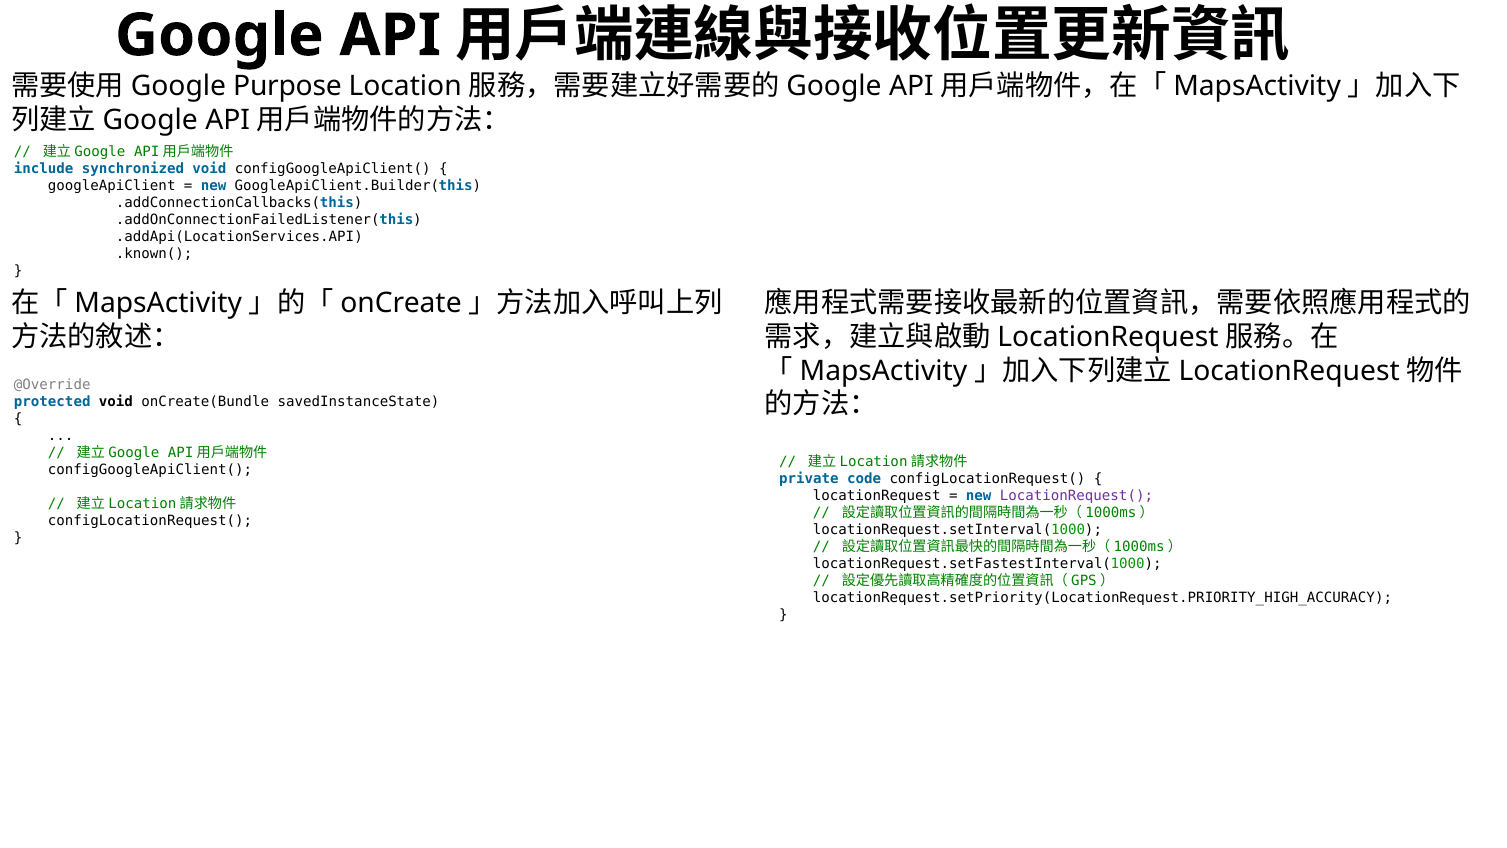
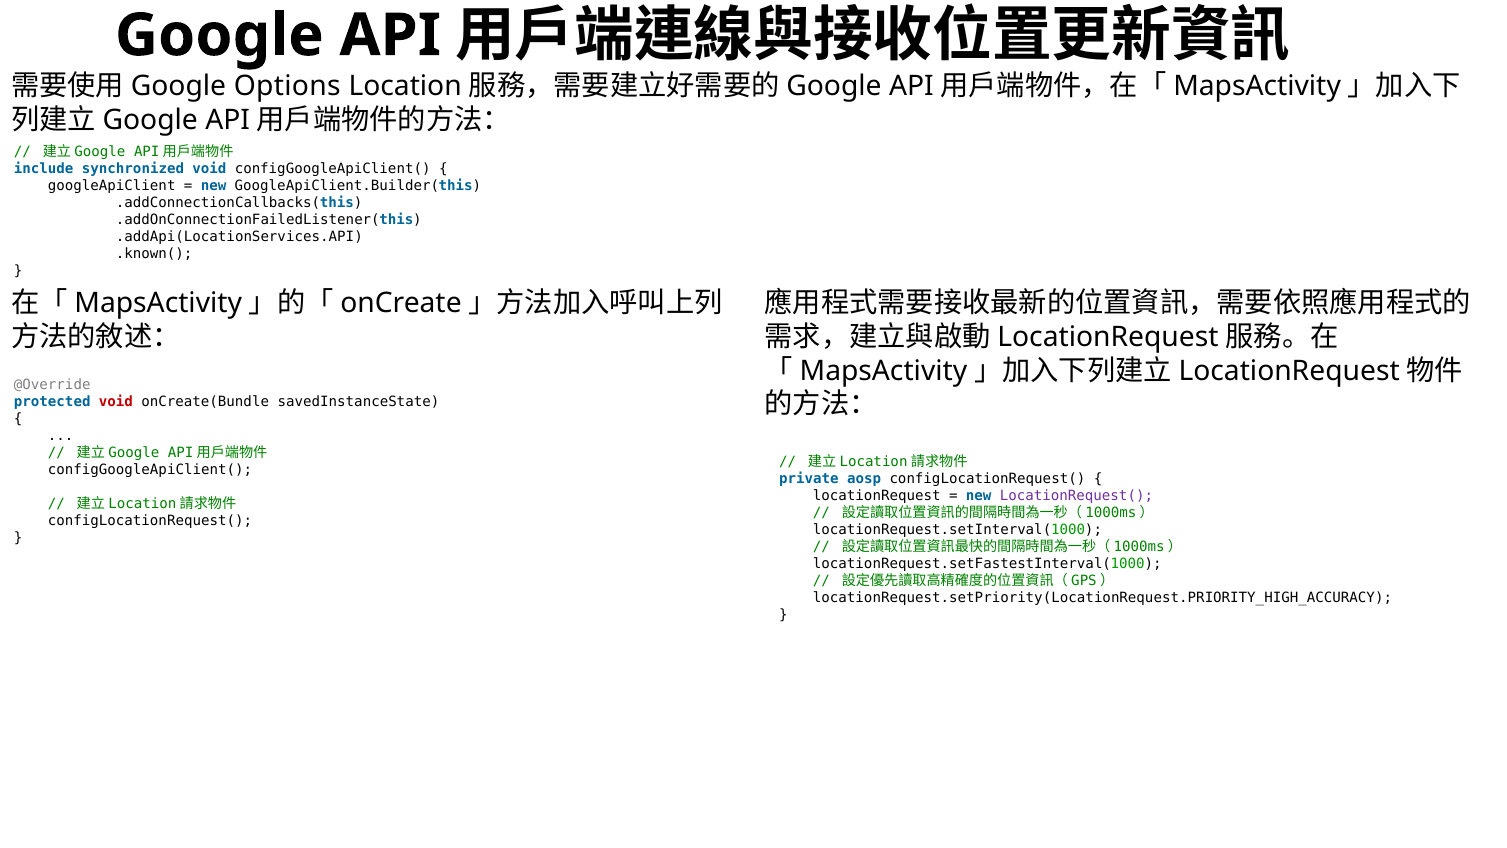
Purpose: Purpose -> Options (287, 86)
void colour: black -> red (116, 401)
code: code -> aosp (864, 478)
